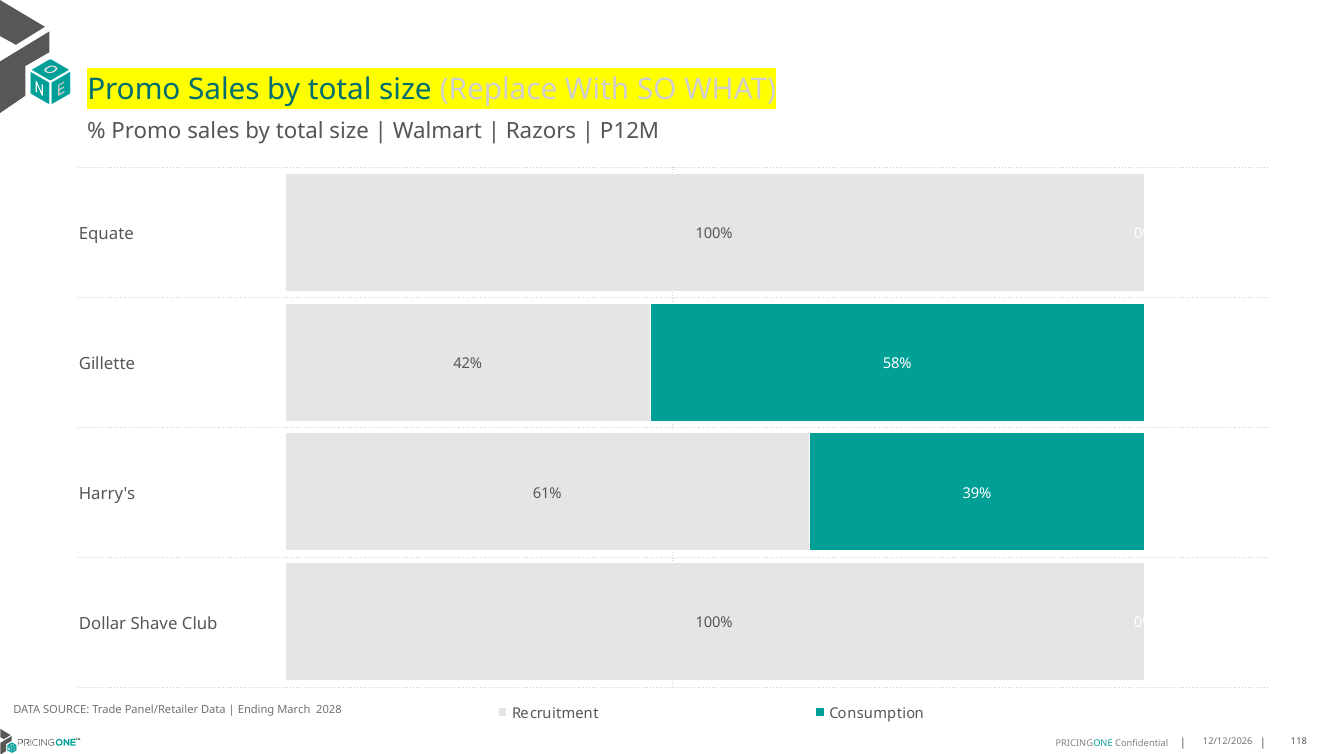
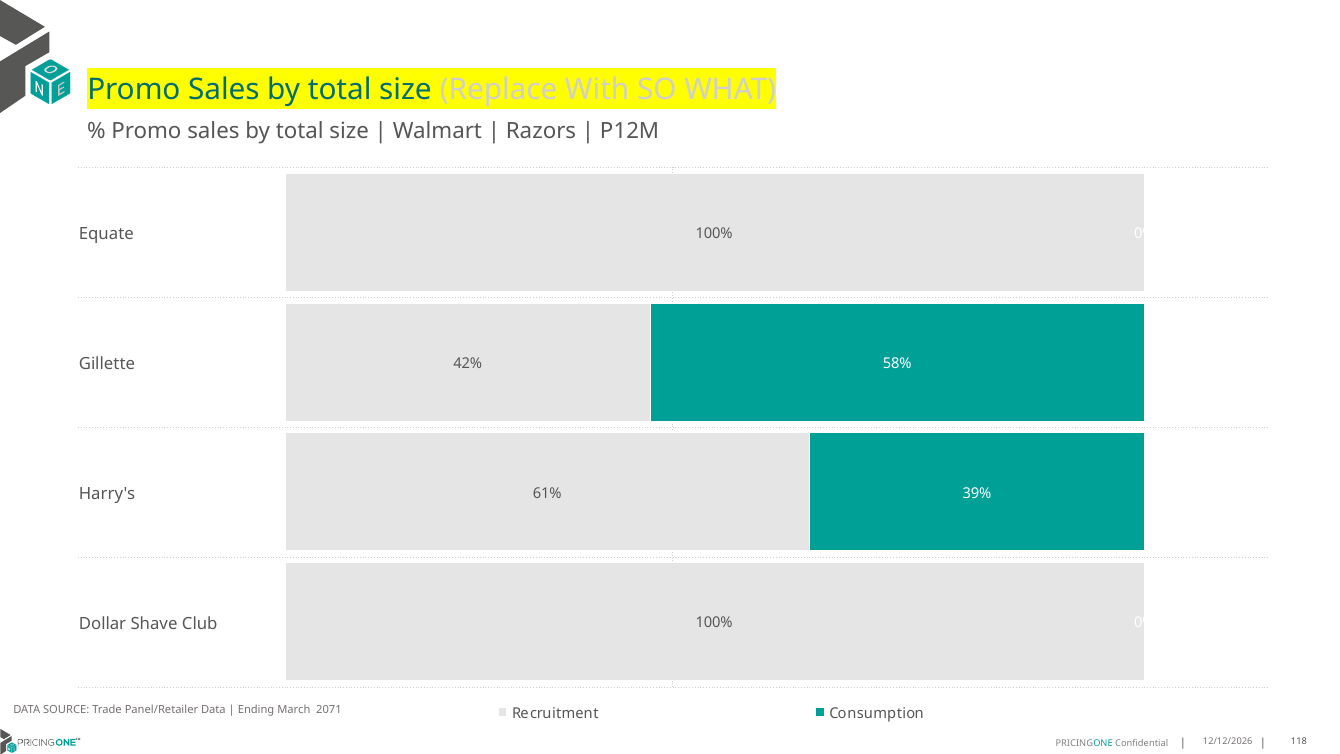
2028: 2028 -> 2071 (329, 710)
